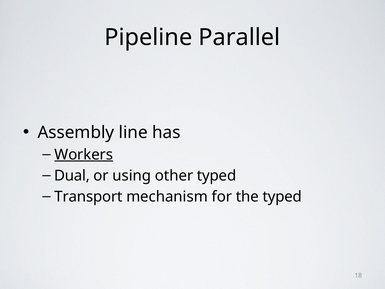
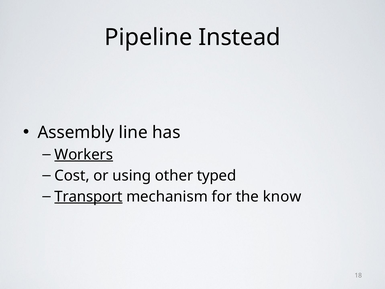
Parallel: Parallel -> Instead (239, 37)
Dual: Dual -> Cost (72, 175)
Transport underline: none -> present (88, 196)
the typed: typed -> know (282, 196)
